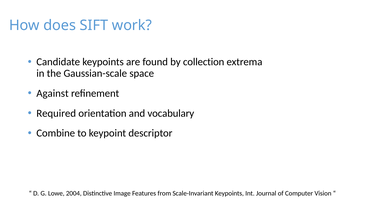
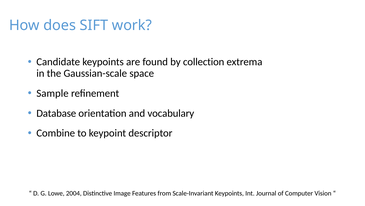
Against: Against -> Sample (52, 93)
Required: Required -> Database (56, 113)
